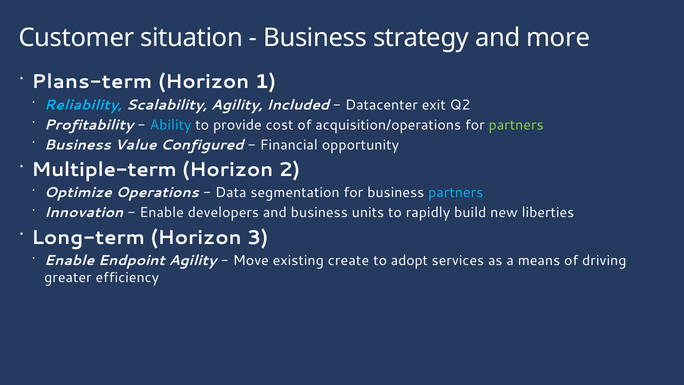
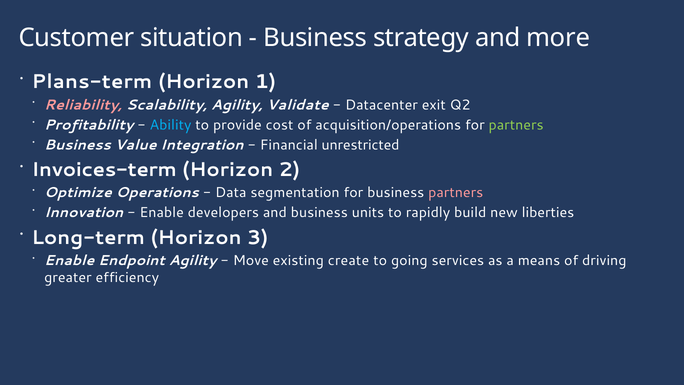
Reliability colour: light blue -> pink (83, 105)
Included: Included -> Validate (298, 105)
Configured: Configured -> Integration (202, 145)
opportunity: opportunity -> unrestricted (360, 145)
Multiple-term: Multiple-term -> Invoices-term (104, 170)
partners colour: light blue -> pink (456, 193)
adopt: adopt -> going (409, 260)
